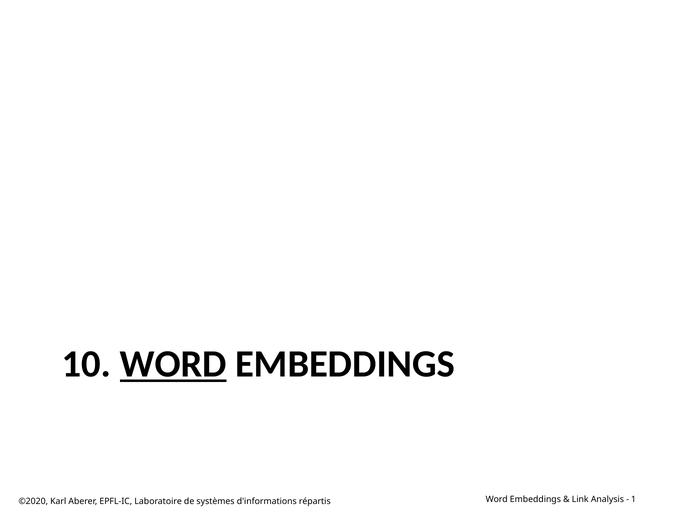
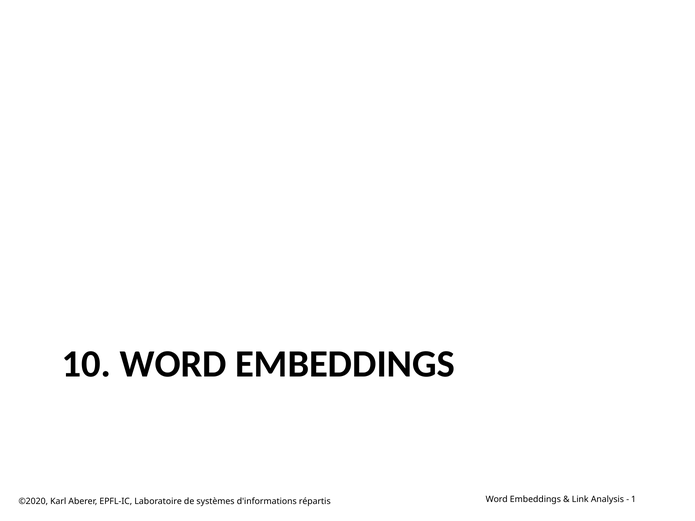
WORD underline: present -> none (173, 364)
